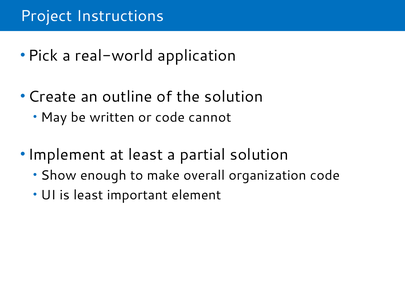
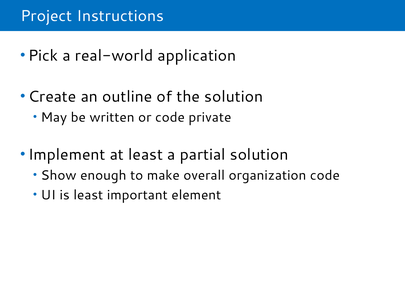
cannot: cannot -> private (210, 118)
